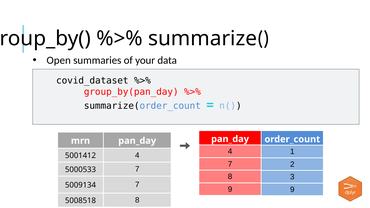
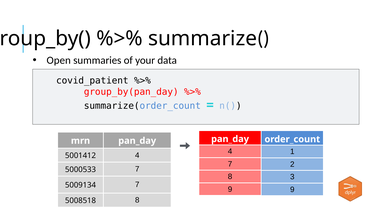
covid_dataset: covid_dataset -> covid_patient (92, 81)
